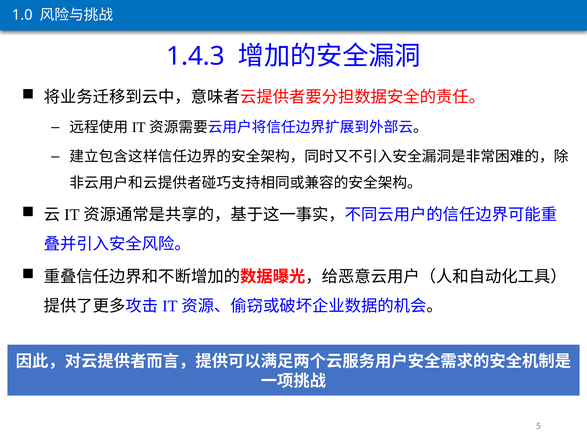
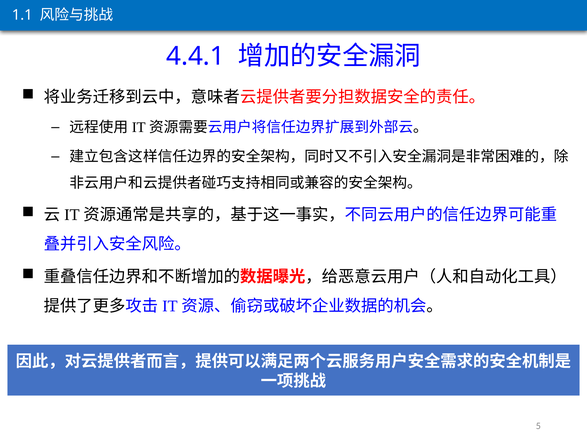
1.0: 1.0 -> 1.1 (22, 15)
1.4.3: 1.4.3 -> 4.4.1 (196, 56)
